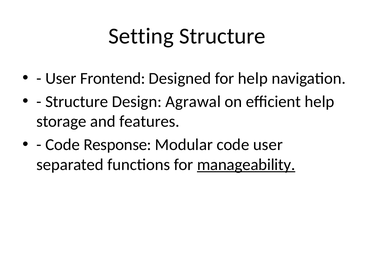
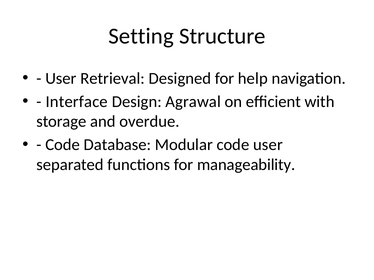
Frontend: Frontend -> Retrieval (113, 78)
Structure: Structure -> Interface (77, 102)
efficient help: help -> with (320, 102)
features: features -> overdue (149, 122)
Response: Response -> Database (117, 145)
manageability underline: present -> none (246, 165)
